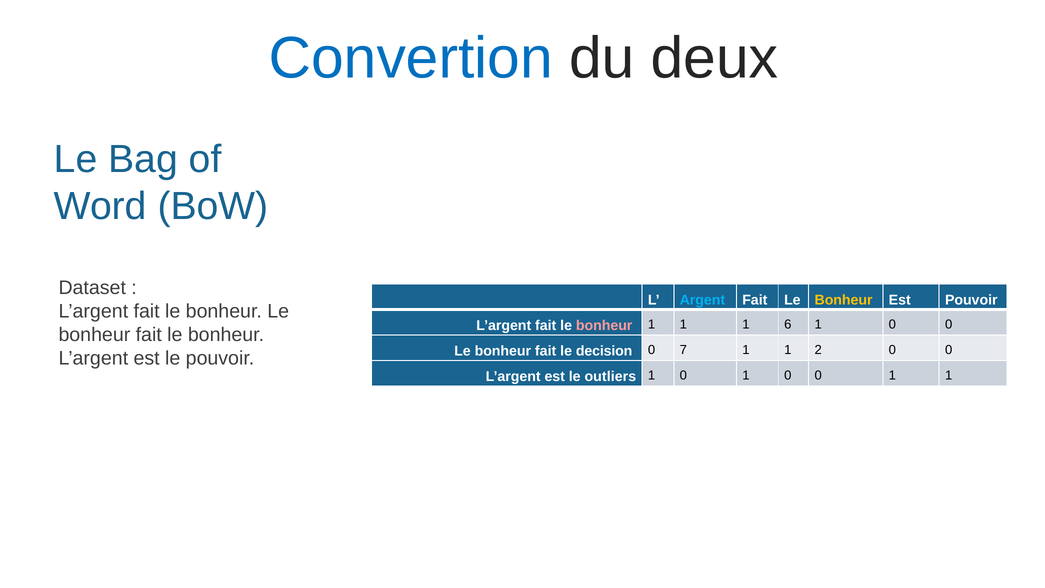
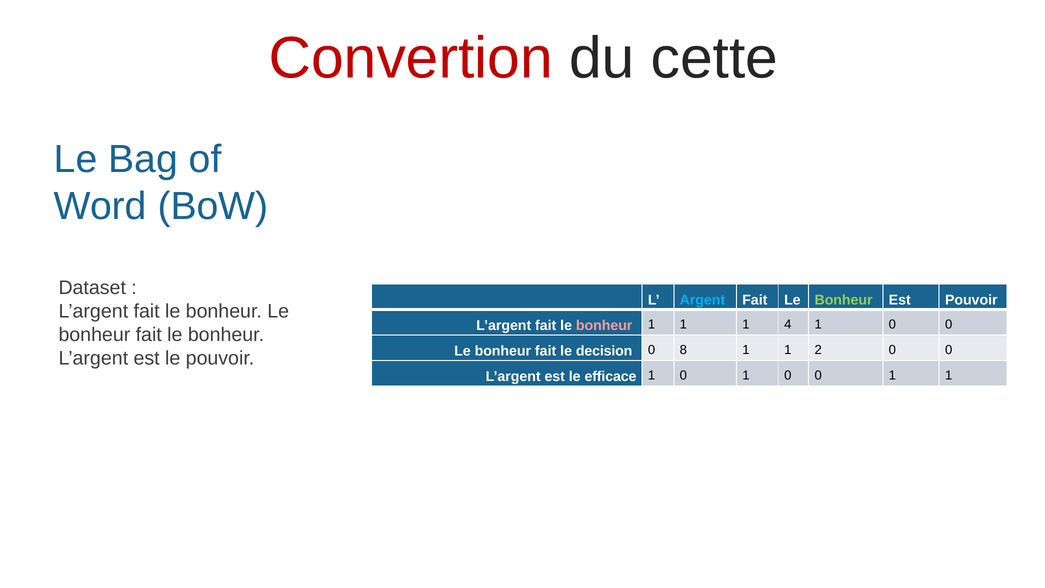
Convertion colour: blue -> red (411, 58)
deux: deux -> cette (714, 58)
Bonheur colour: yellow -> light green (844, 300)
6: 6 -> 4 (788, 324)
7: 7 -> 8 (683, 350)
outliers: outliers -> efficace (610, 376)
